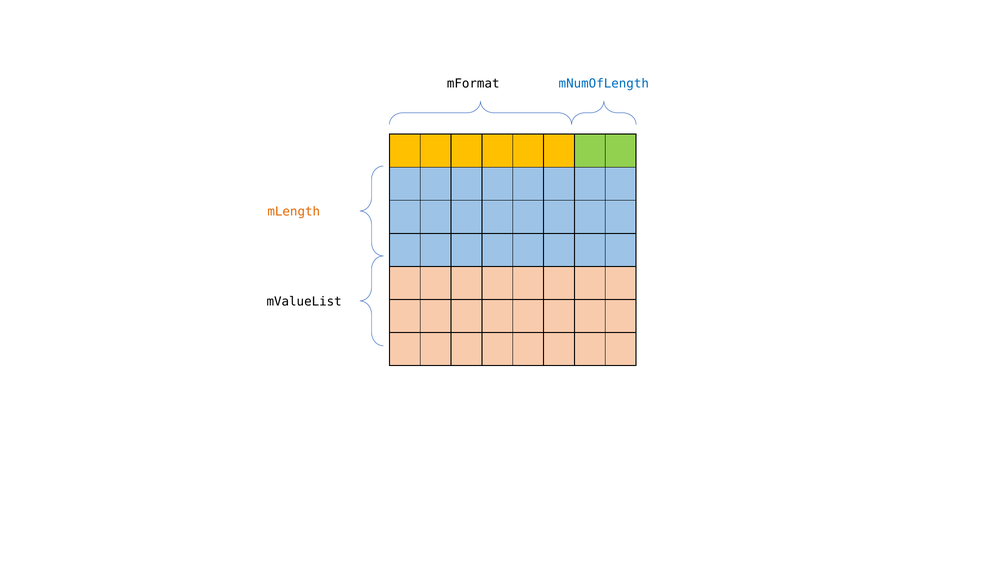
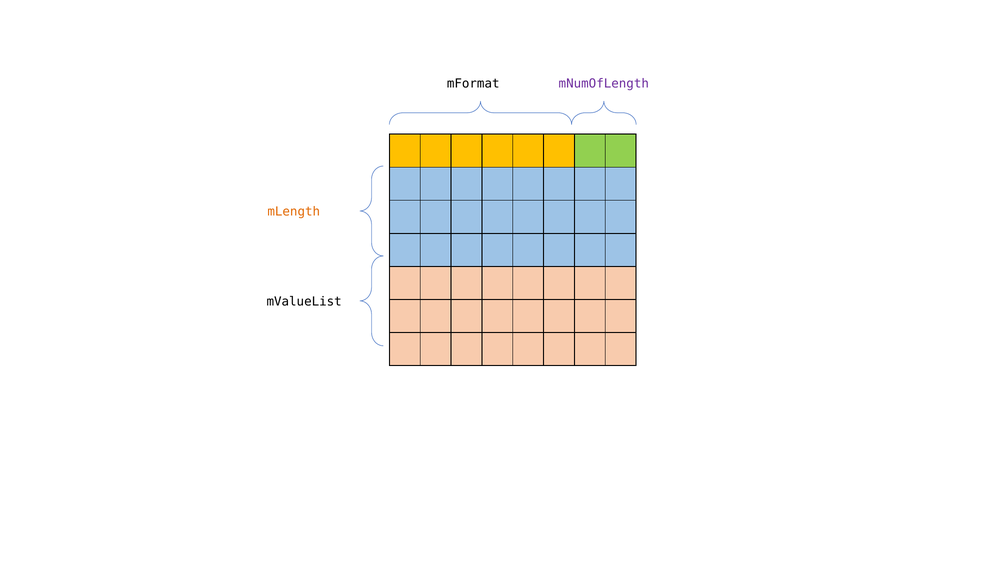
mNumOfLength colour: blue -> purple (604, 84)
